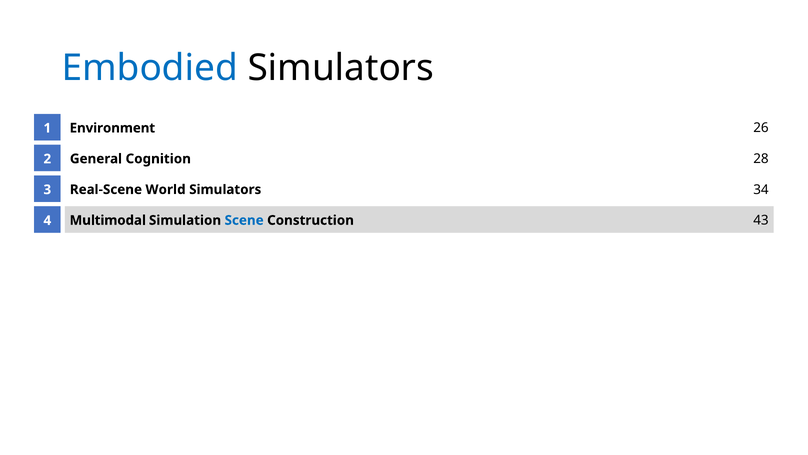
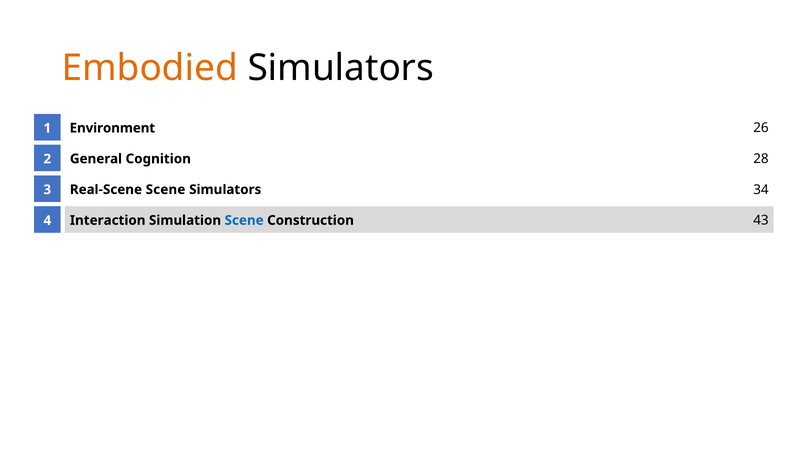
Embodied colour: blue -> orange (150, 68)
Real-Scene World: World -> Scene (166, 189)
Multimodal: Multimodal -> Interaction (108, 220)
